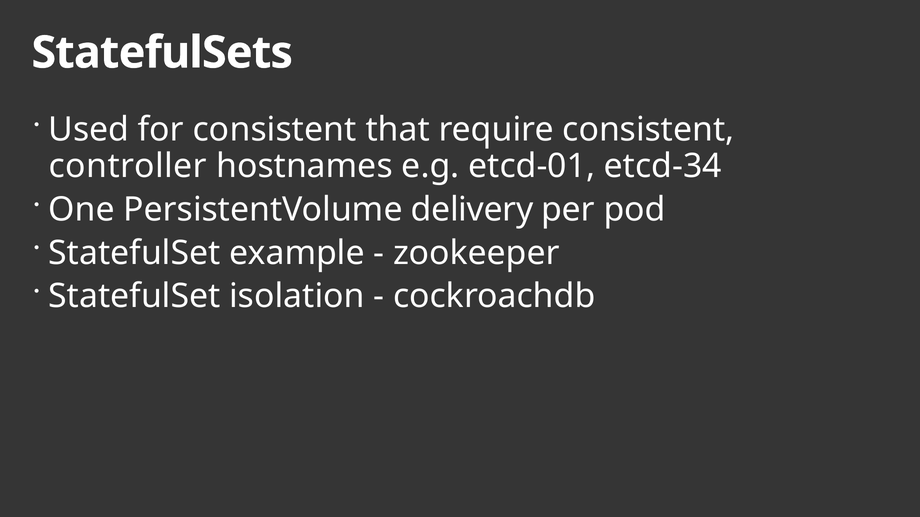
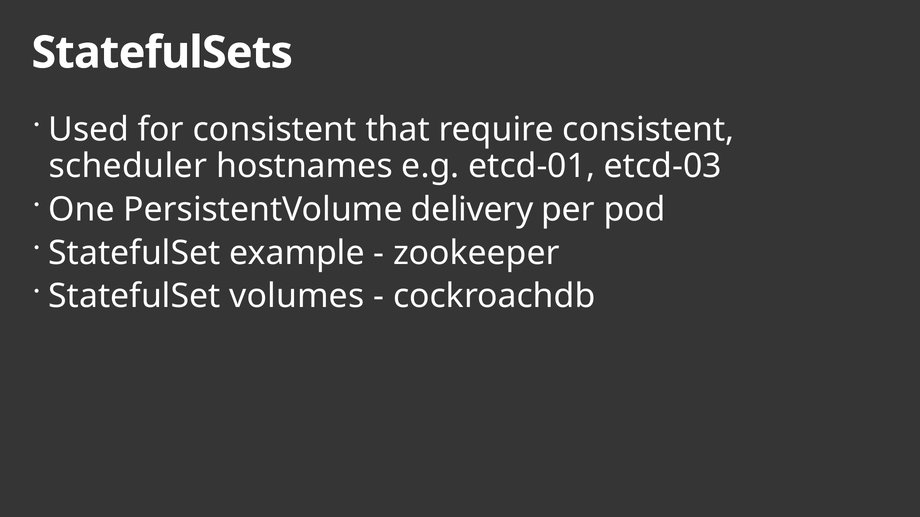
controller: controller -> scheduler (128, 166)
etcd-34: etcd-34 -> etcd-03 (663, 166)
isolation: isolation -> volumes (297, 296)
